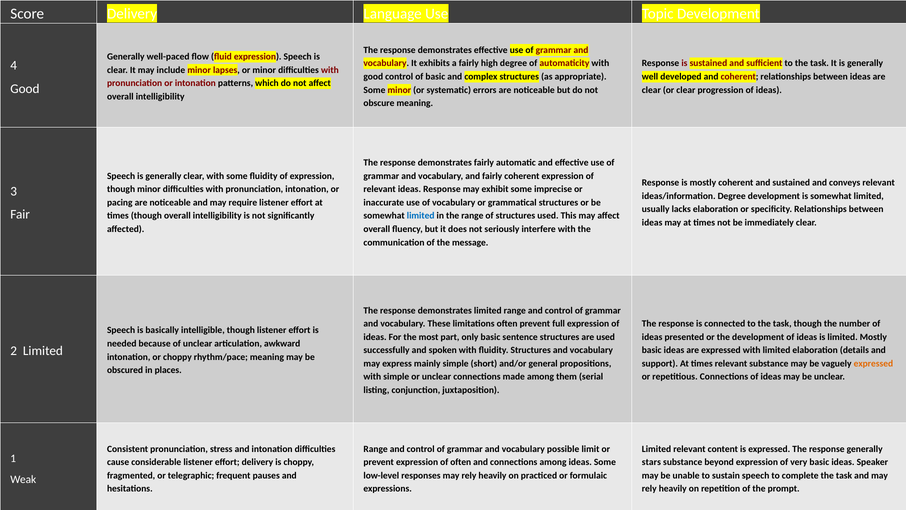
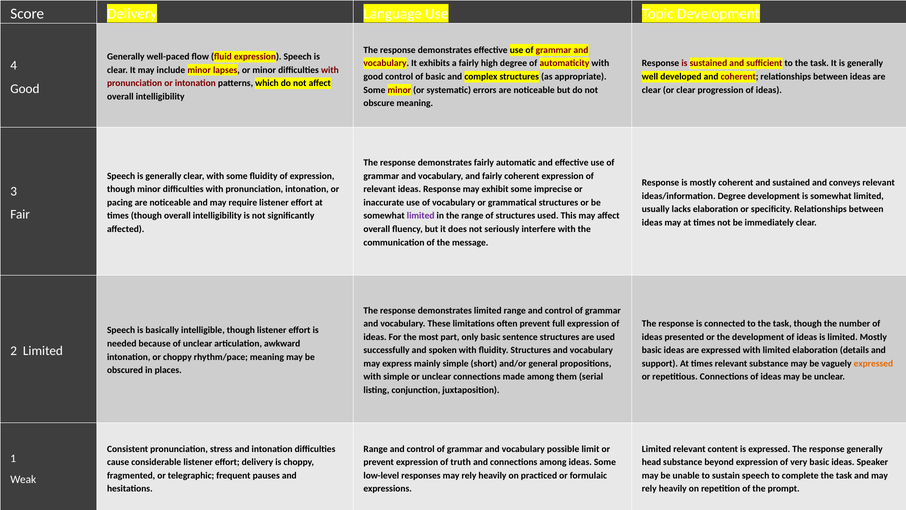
limited colour: blue -> purple (421, 216)
of often: often -> truth (461, 462)
stars: stars -> head (651, 462)
